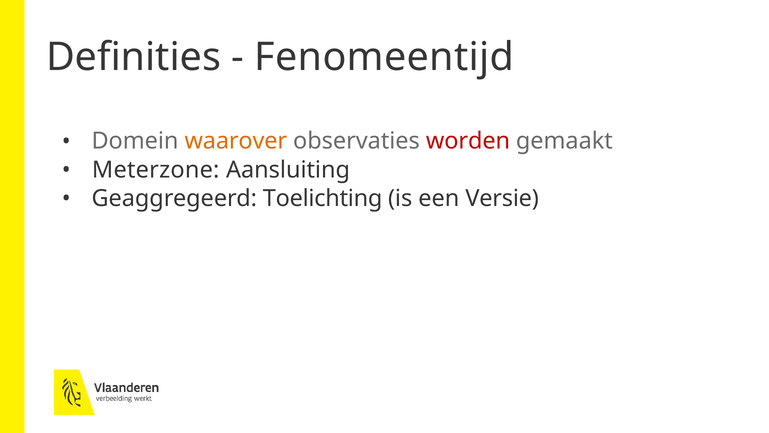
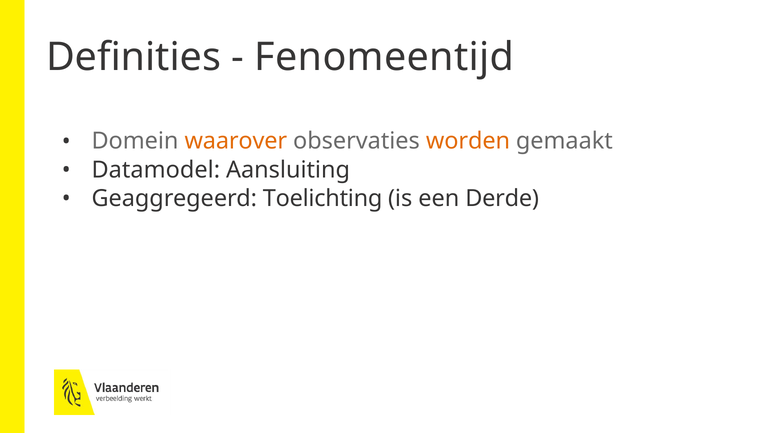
worden colour: red -> orange (468, 141)
Meterzone: Meterzone -> Datamodel (156, 170)
Versie: Versie -> Derde (502, 198)
